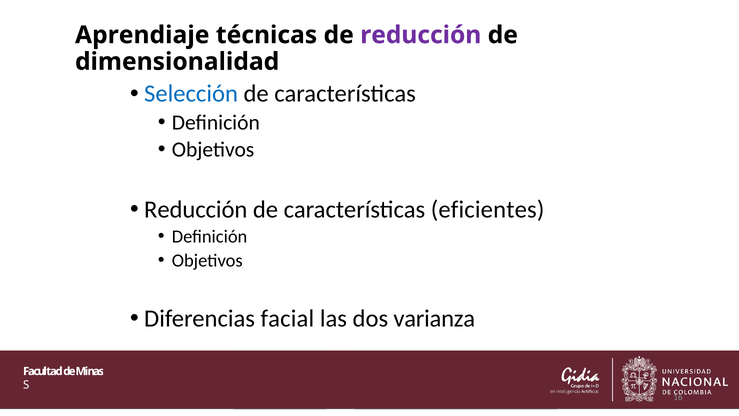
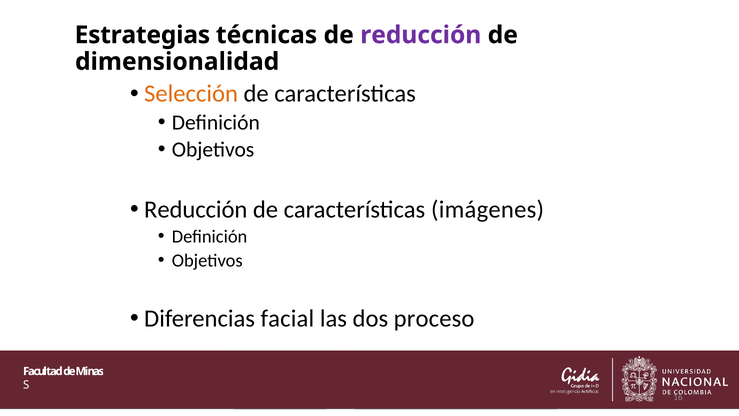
Aprendiaje: Aprendiaje -> Estrategias (142, 35)
Selección colour: blue -> orange (191, 94)
eficientes: eficientes -> imágenes (488, 209)
varianza: varianza -> proceso (434, 318)
